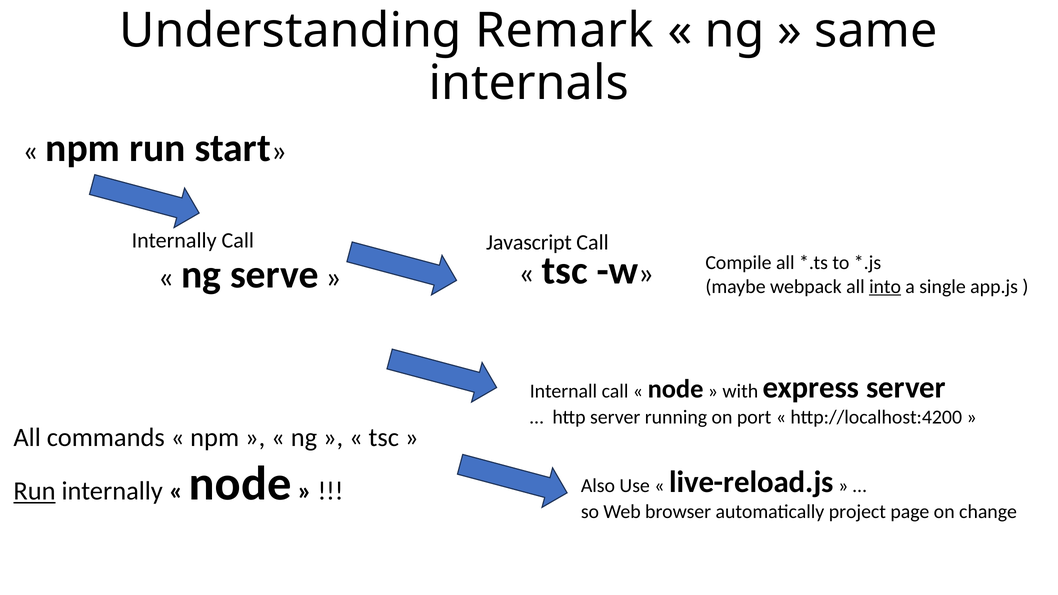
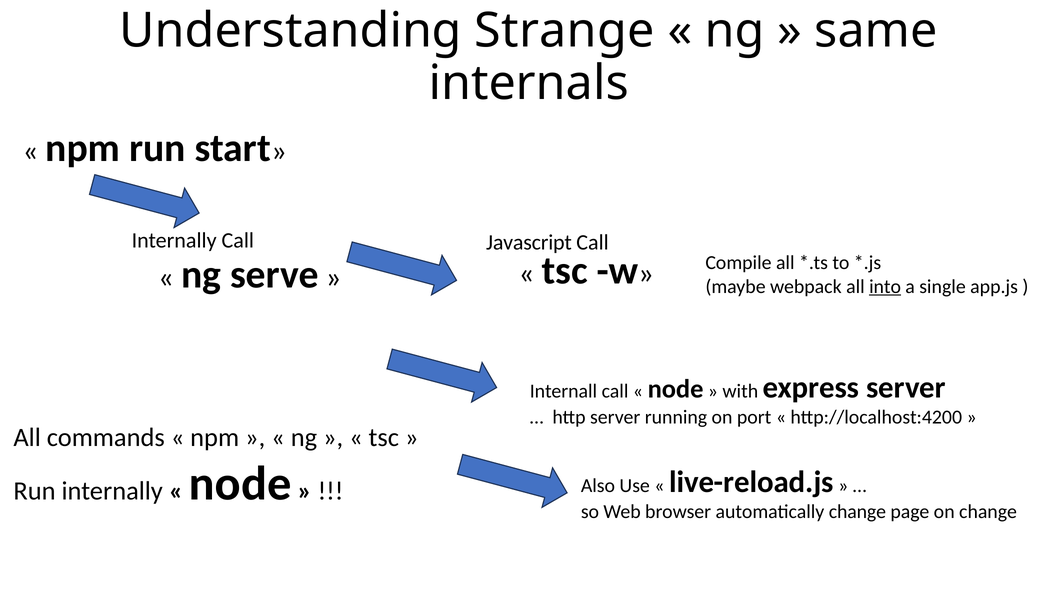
Remark: Remark -> Strange (565, 31)
Run underline: present -> none (35, 491)
automatically project: project -> change (857, 512)
